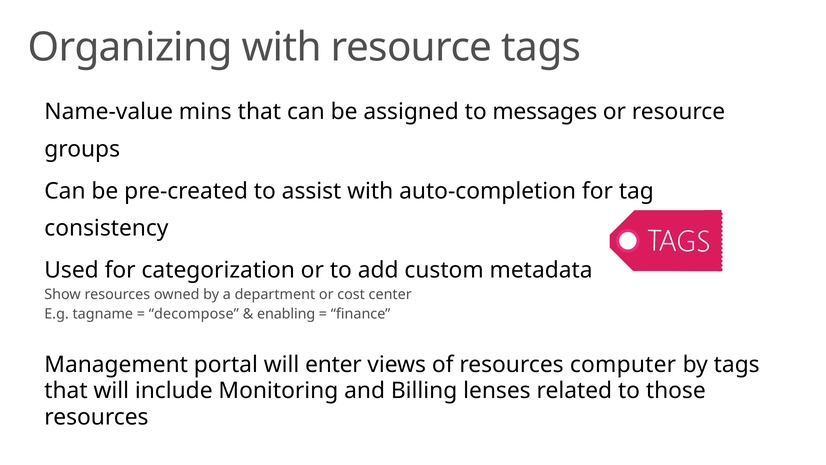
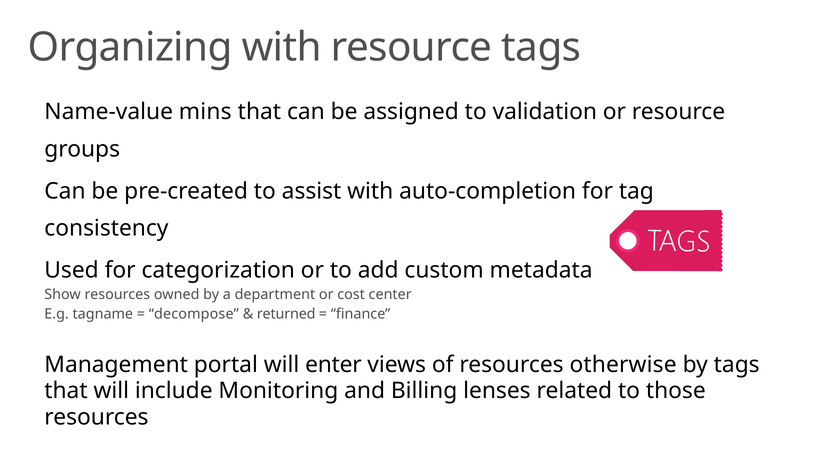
messages: messages -> validation (545, 112)
enabling: enabling -> returned (286, 314)
computer: computer -> otherwise (623, 364)
